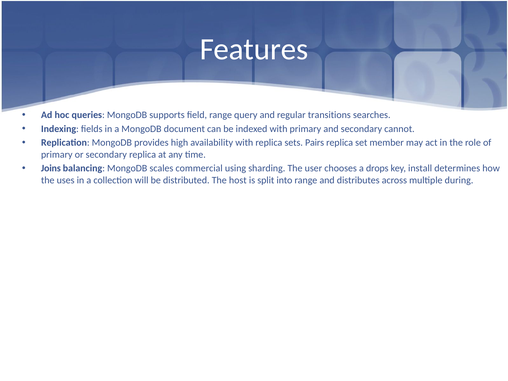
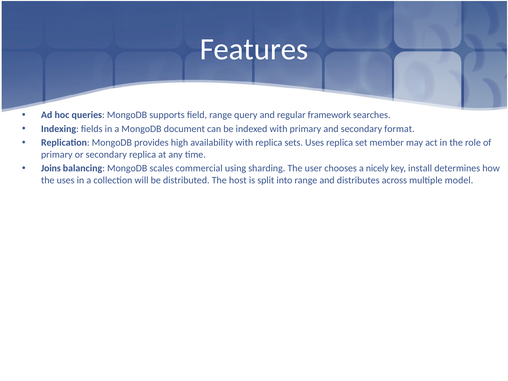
transitions: transitions -> framework (329, 115)
cannot: cannot -> format (399, 129)
sets Pairs: Pairs -> Uses (315, 143)
drops: drops -> nicely (377, 168)
during: during -> model (459, 180)
